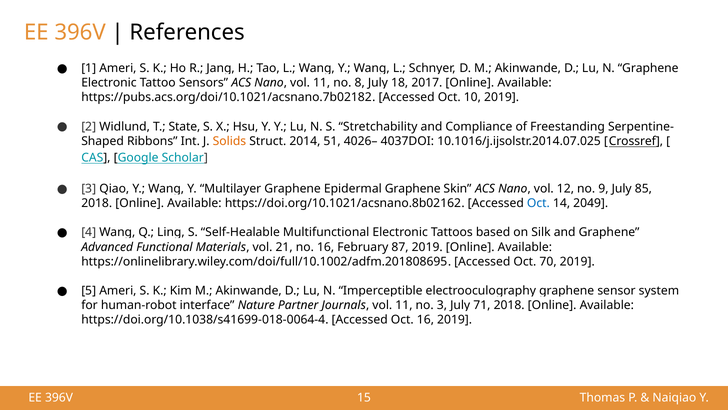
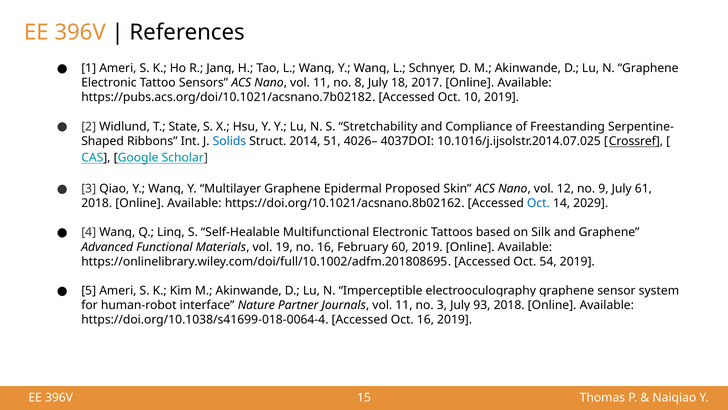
Solids colour: orange -> blue (229, 141)
Epidermal Graphene: Graphene -> Proposed (413, 188)
85: 85 -> 61 (643, 188)
2049: 2049 -> 2029 (591, 203)
21: 21 -> 19 (284, 247)
87: 87 -> 60 (400, 247)
70: 70 -> 54 (548, 261)
71: 71 -> 93 (482, 305)
